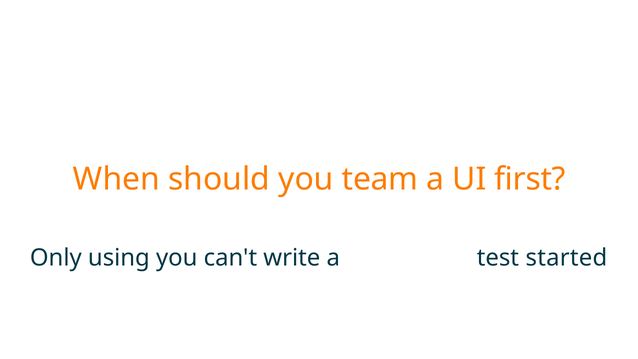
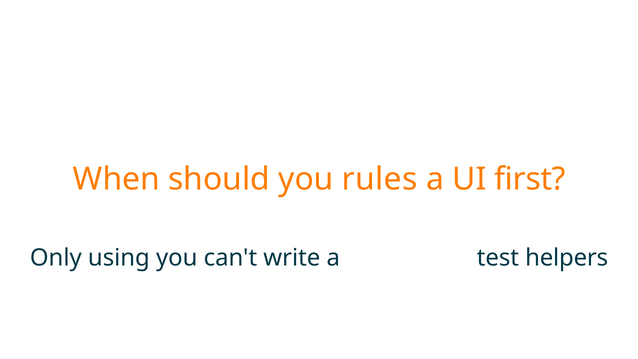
team: team -> rules (380, 179)
started: started -> helpers (567, 258)
